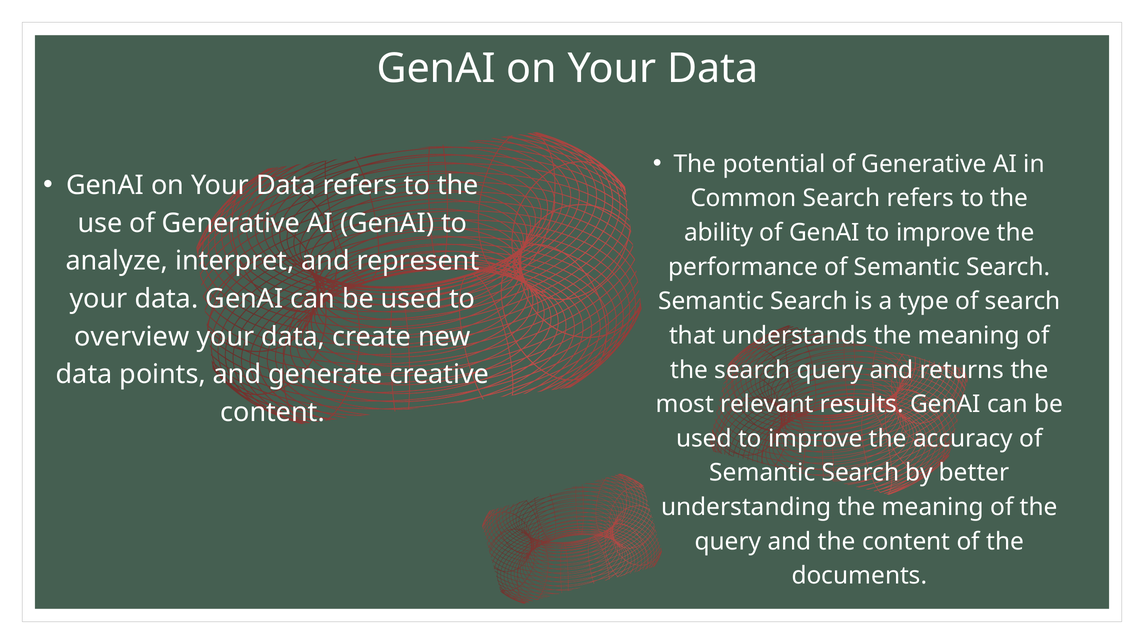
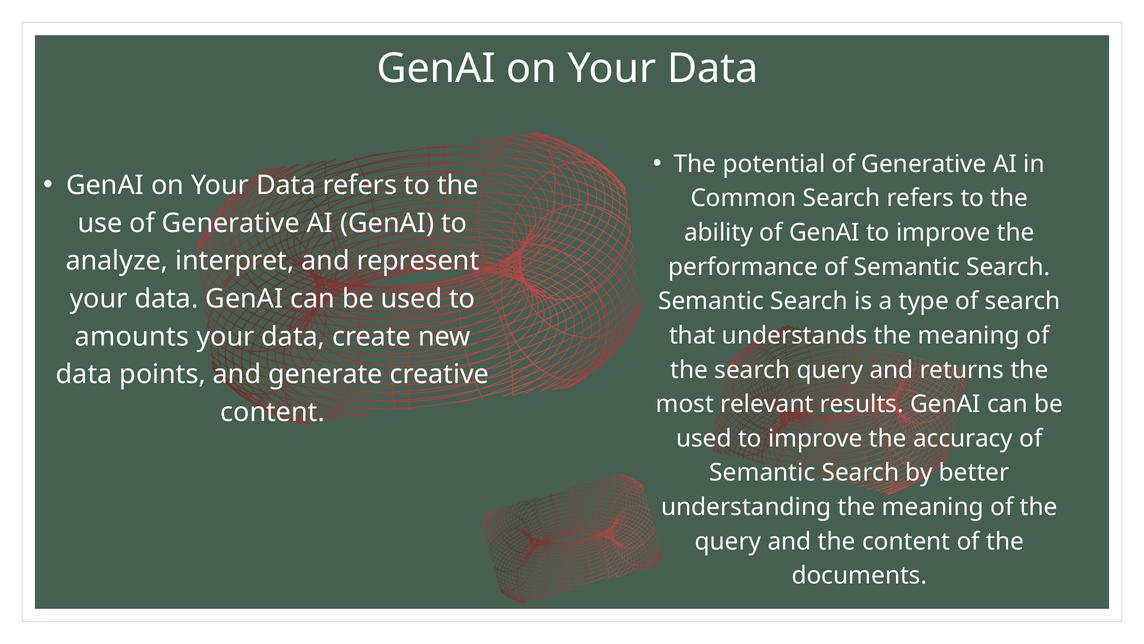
overview: overview -> amounts (132, 336)
